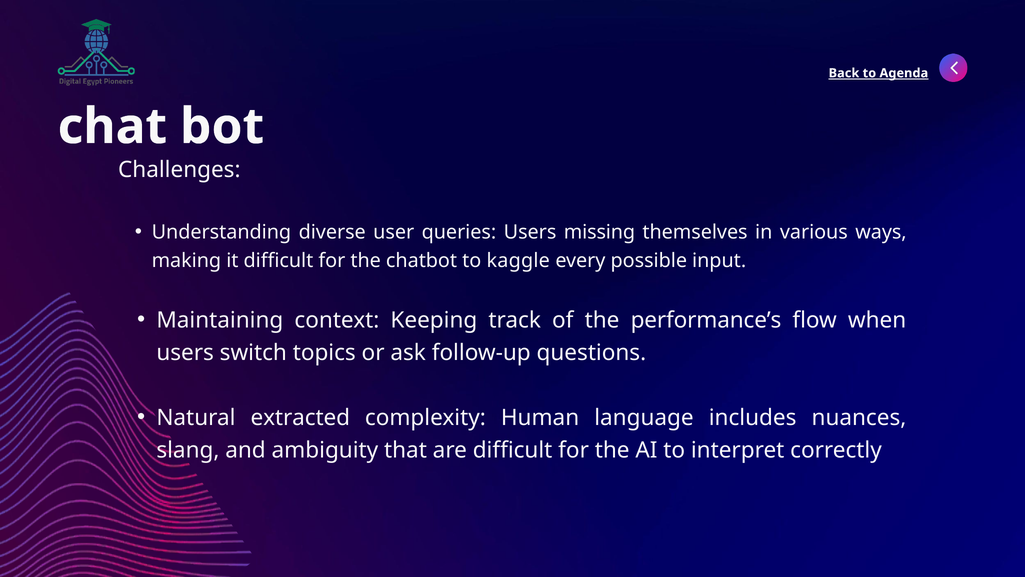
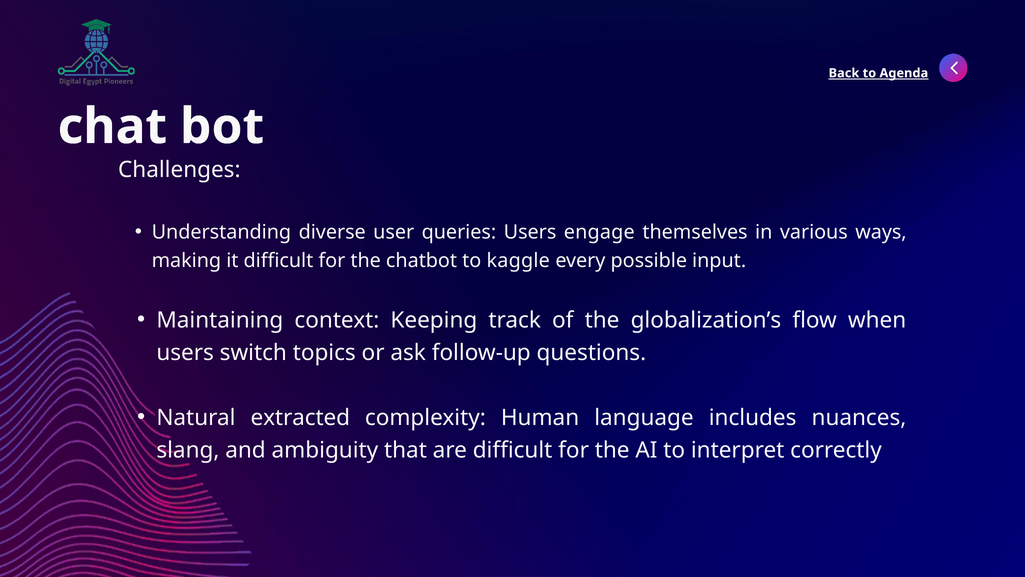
missing: missing -> engage (599, 232)
performance’s: performance’s -> globalization’s (706, 320)
